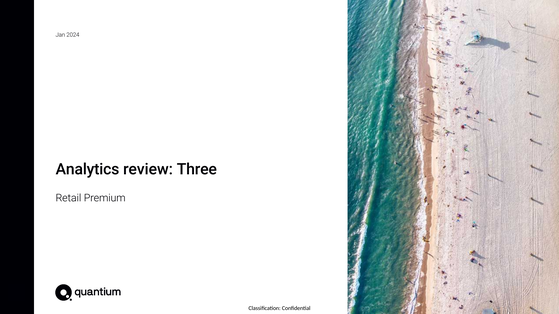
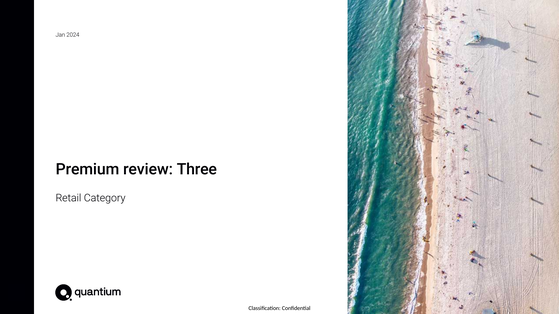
Analytics: Analytics -> Premium (87, 170)
Premium: Premium -> Category (105, 198)
